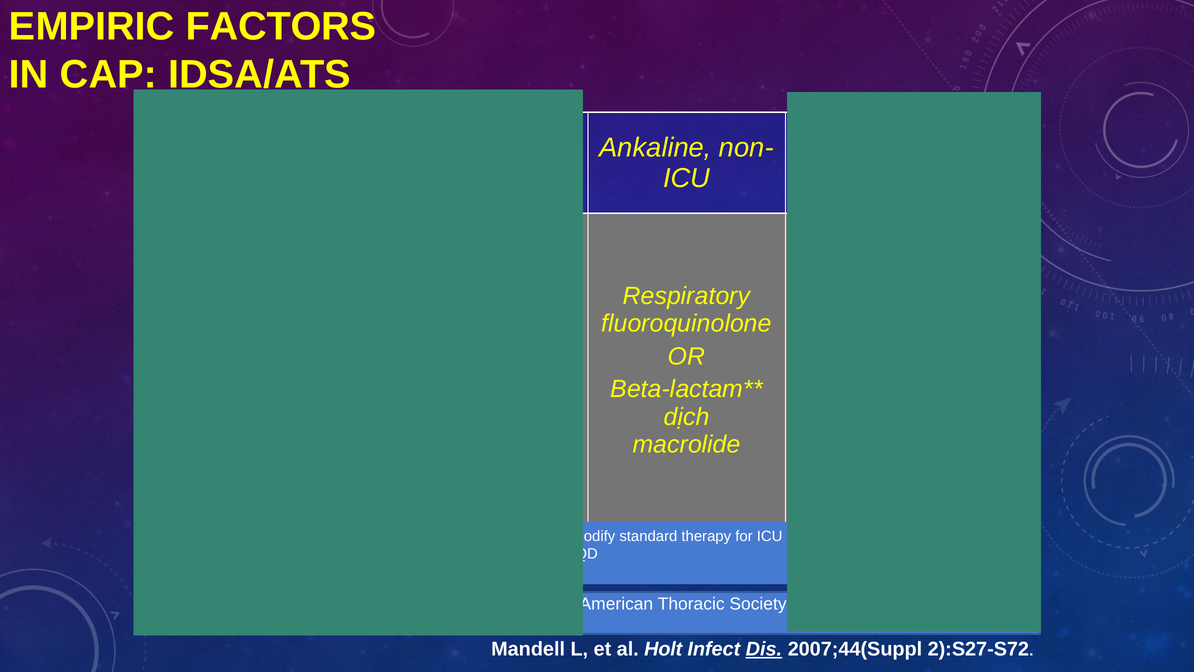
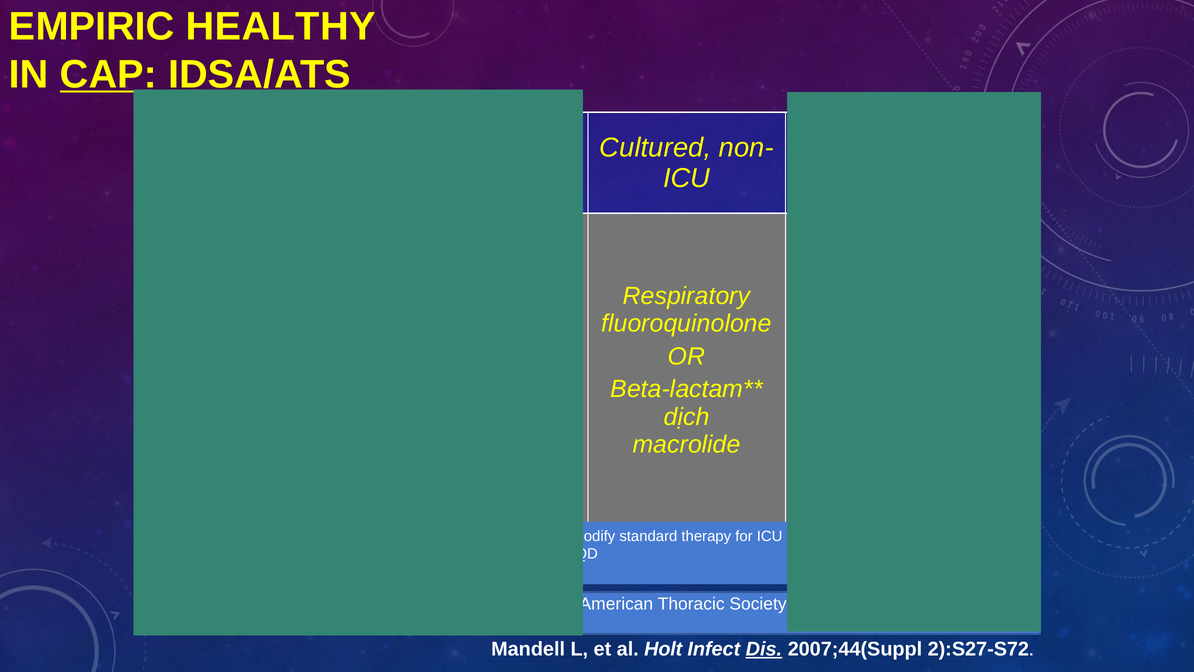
EMPIRIC FACTORS: FACTORS -> HEALTHY (281, 27)
CAP underline: none -> present (108, 74)
Ankaline: Ankaline -> Cultured (655, 148)
